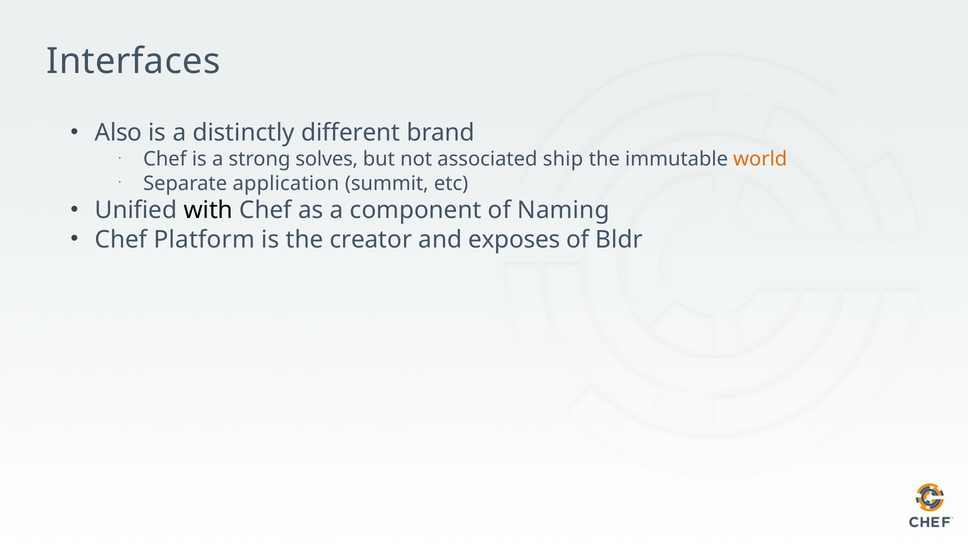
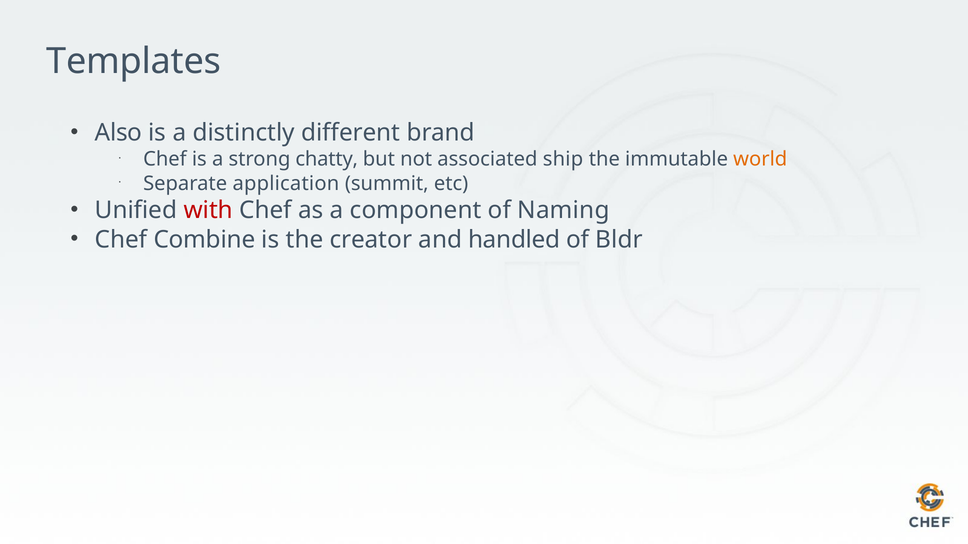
Interfaces: Interfaces -> Templates (134, 62)
solves: solves -> chatty (327, 159)
with colour: black -> red (208, 211)
Platform: Platform -> Combine (205, 240)
exposes: exposes -> handled (514, 240)
